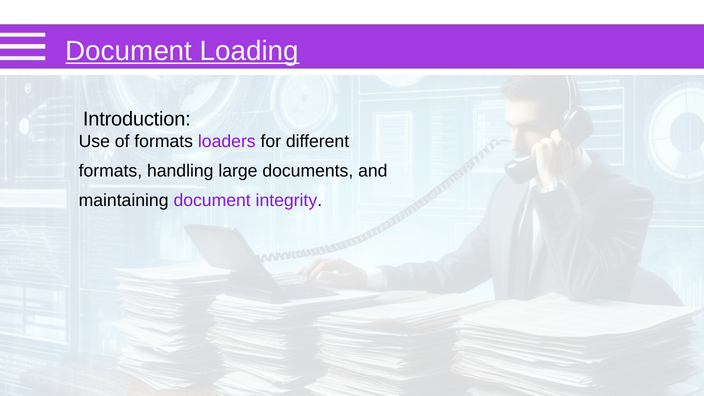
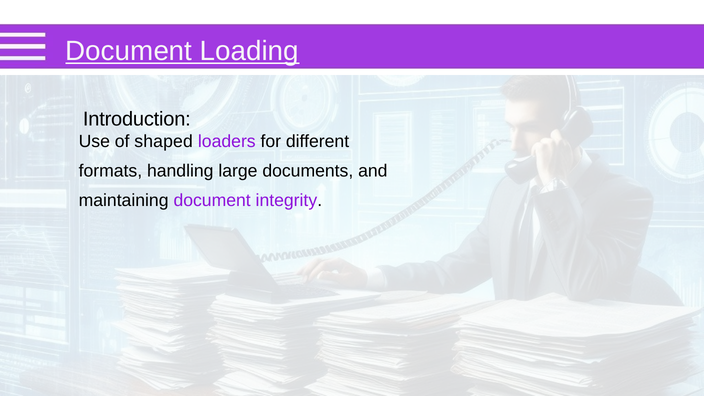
of formats: formats -> shaped (164, 142)
